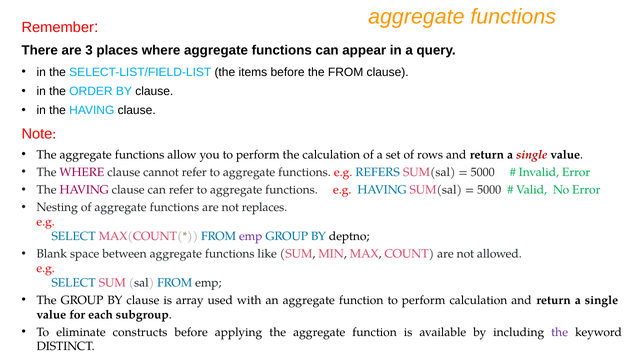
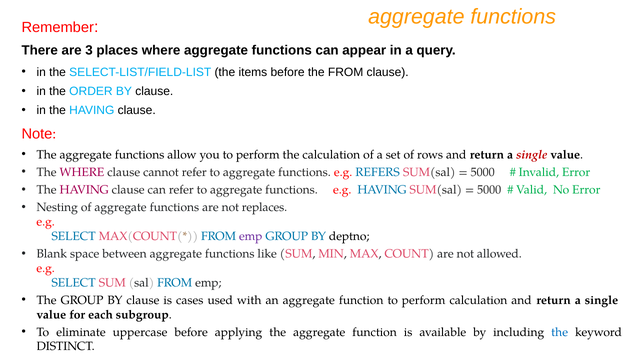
array: array -> cases (190, 301)
constructs: constructs -> uppercase (140, 333)
the colour: purple -> blue (560, 333)
